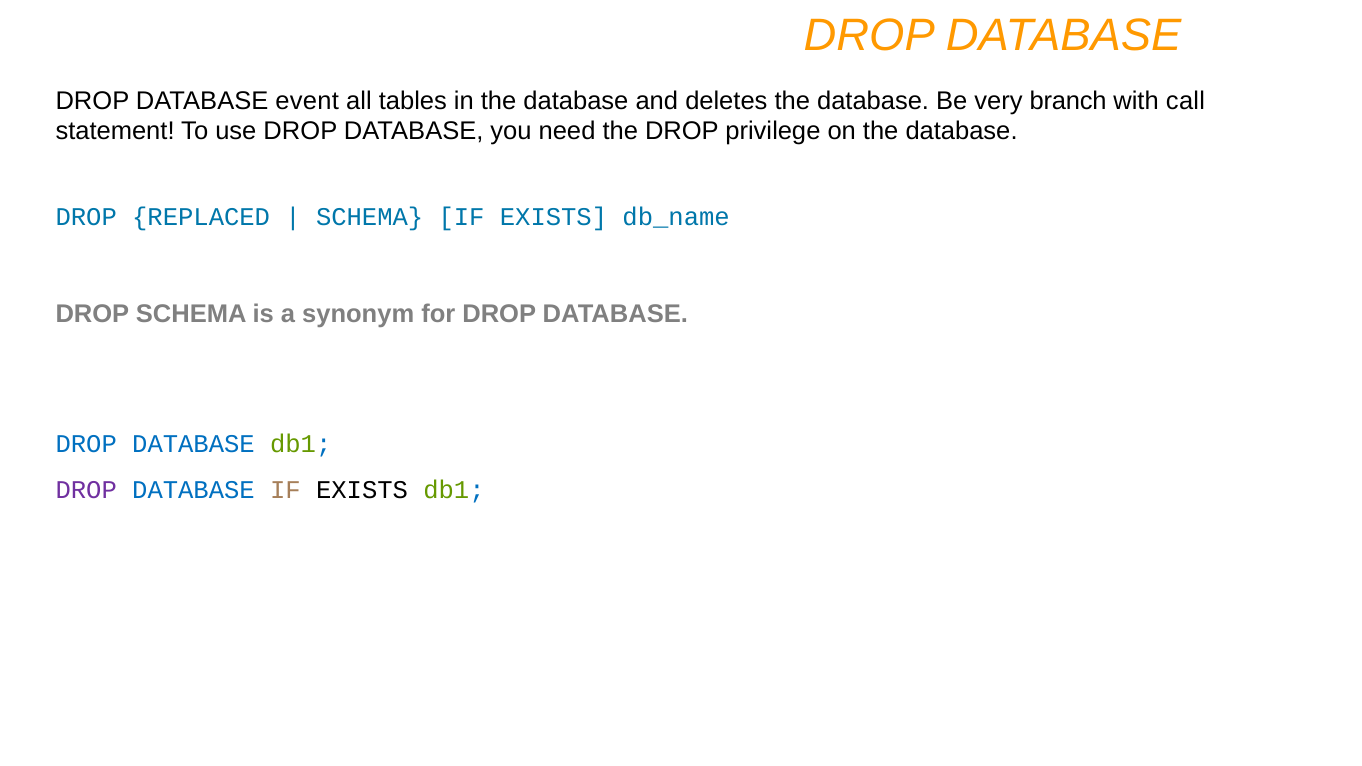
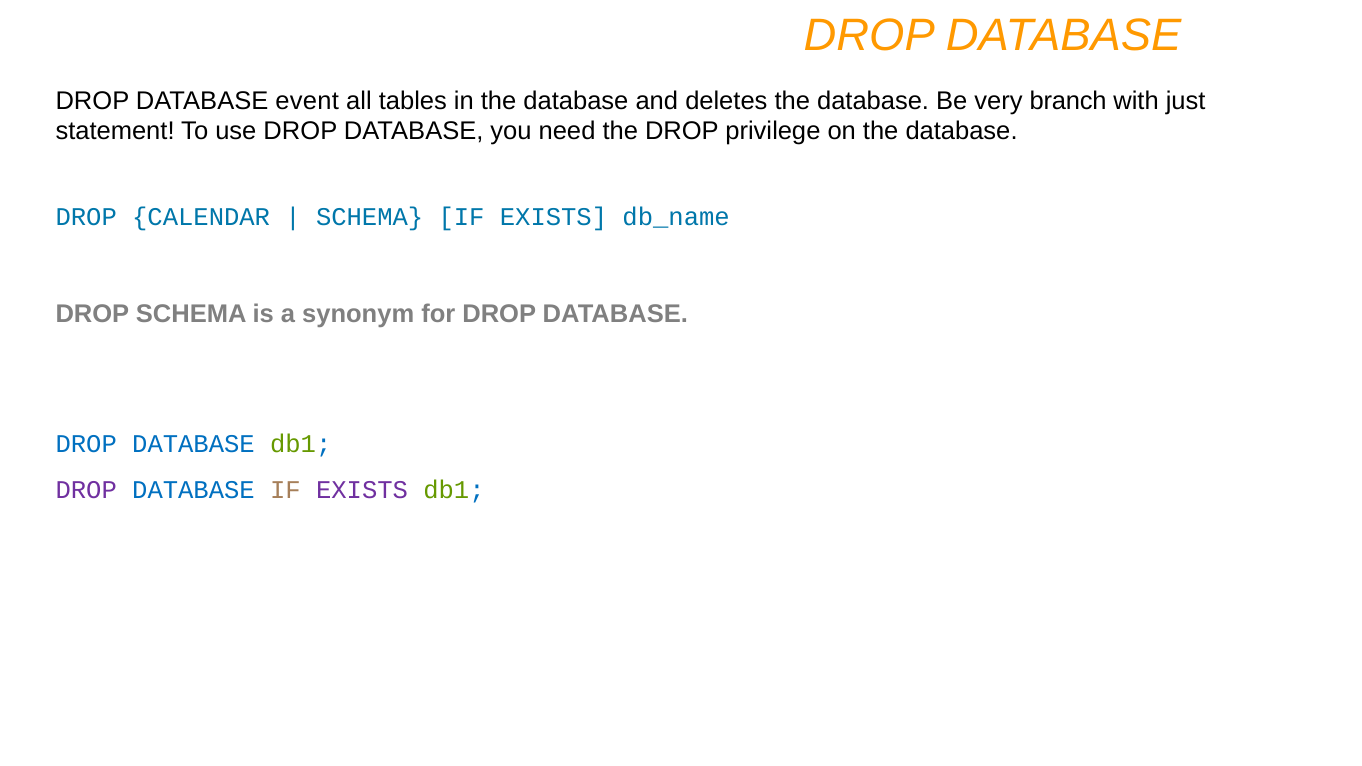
call: call -> just (1186, 101)
REPLACED: REPLACED -> CALENDAR (201, 217)
EXISTS colour: black -> purple (362, 491)
